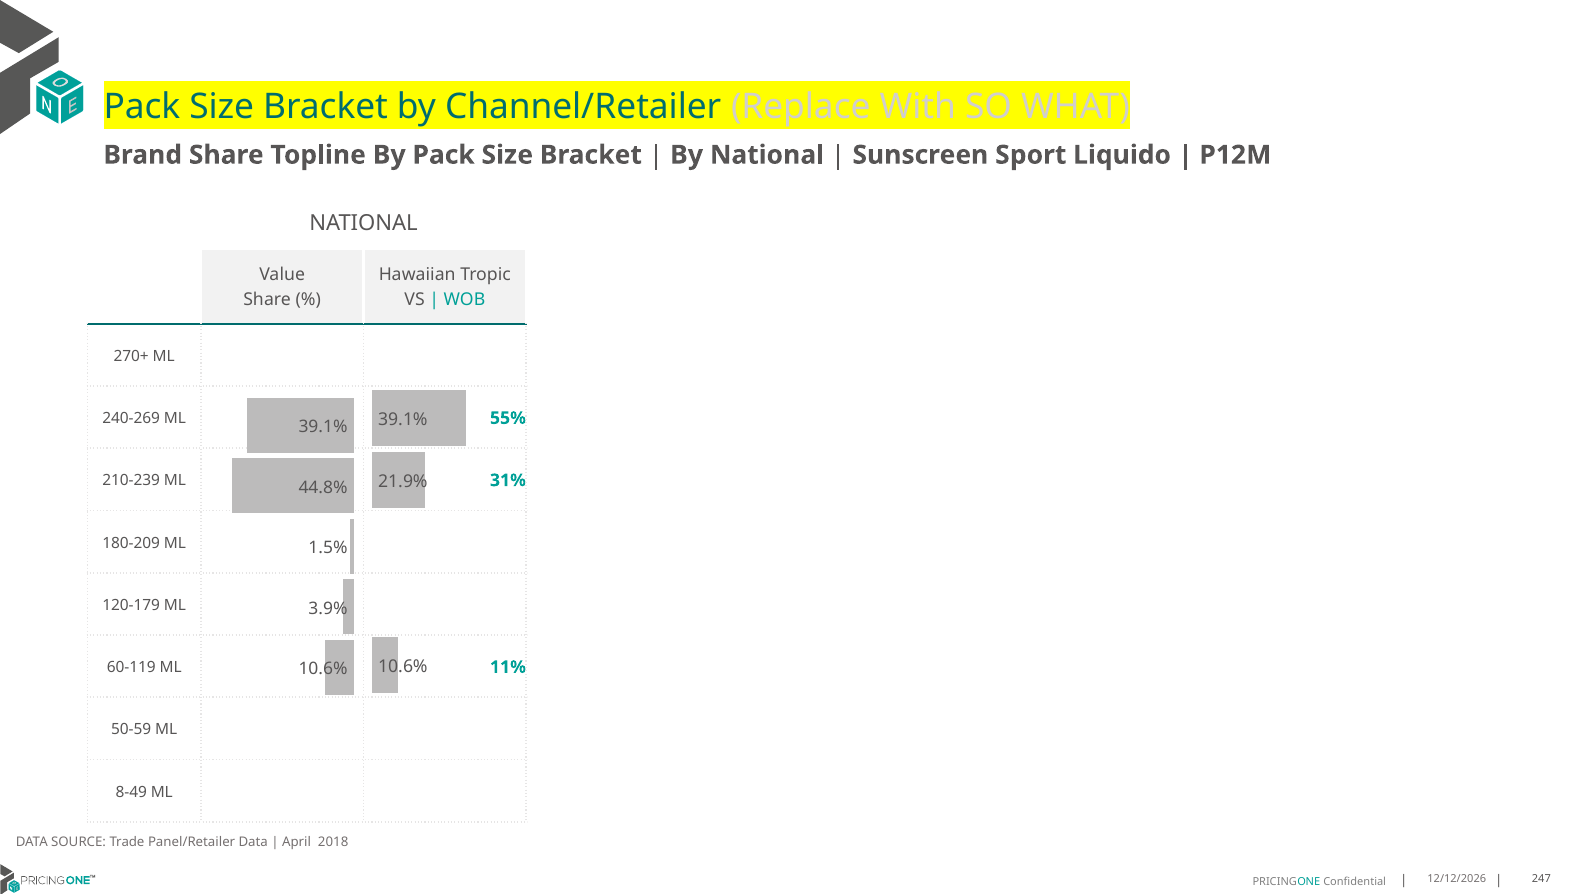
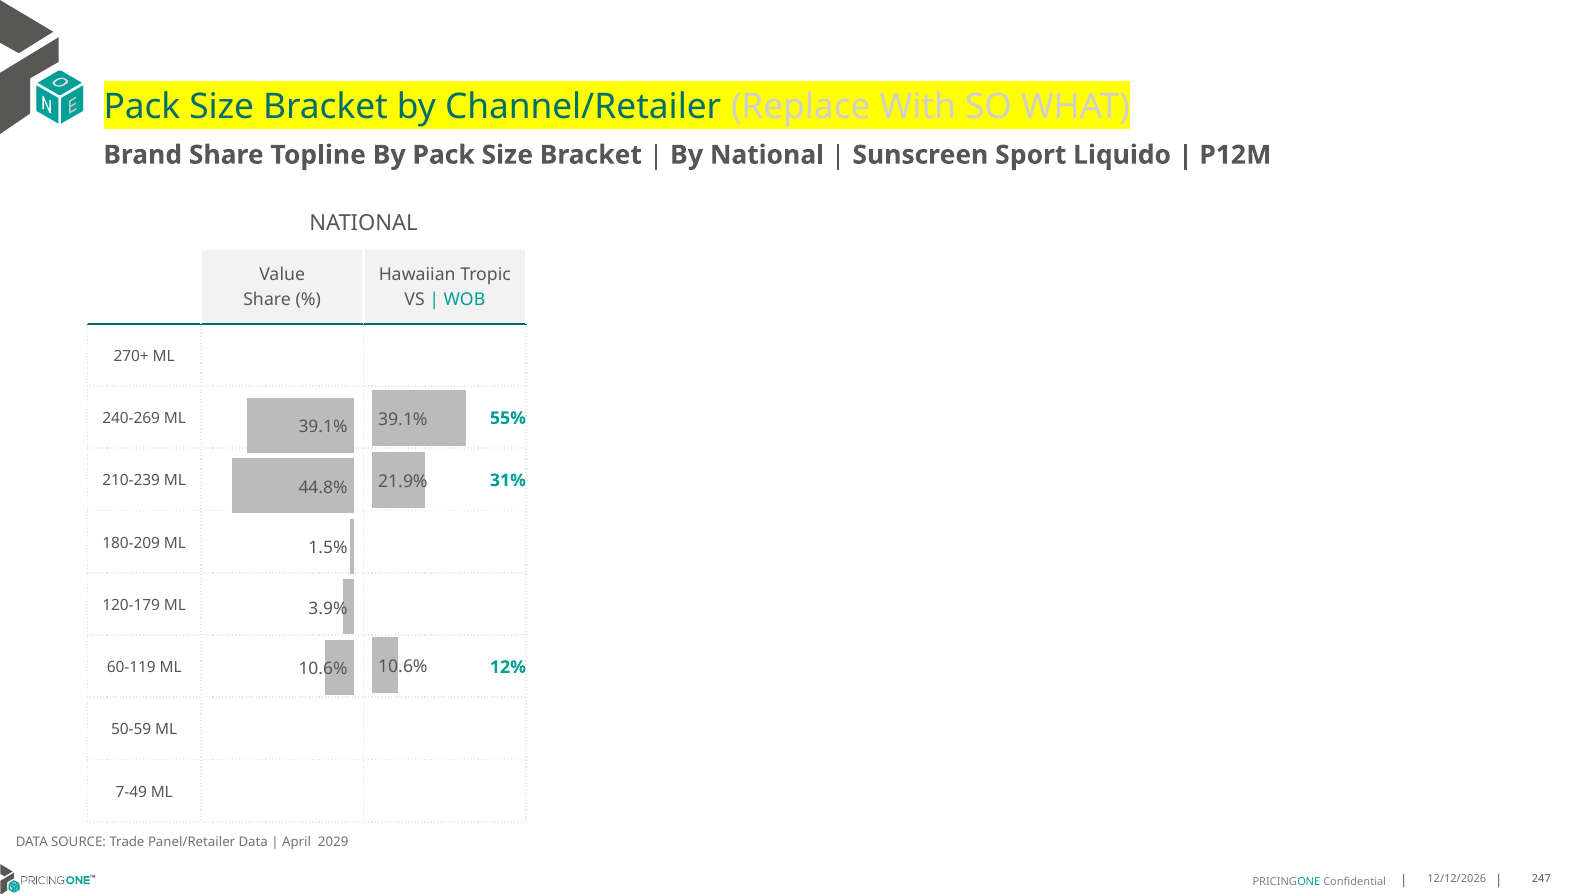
11%: 11% -> 12% (508, 667)
8-49: 8-49 -> 7-49 (131, 792)
2018: 2018 -> 2029 (333, 842)
